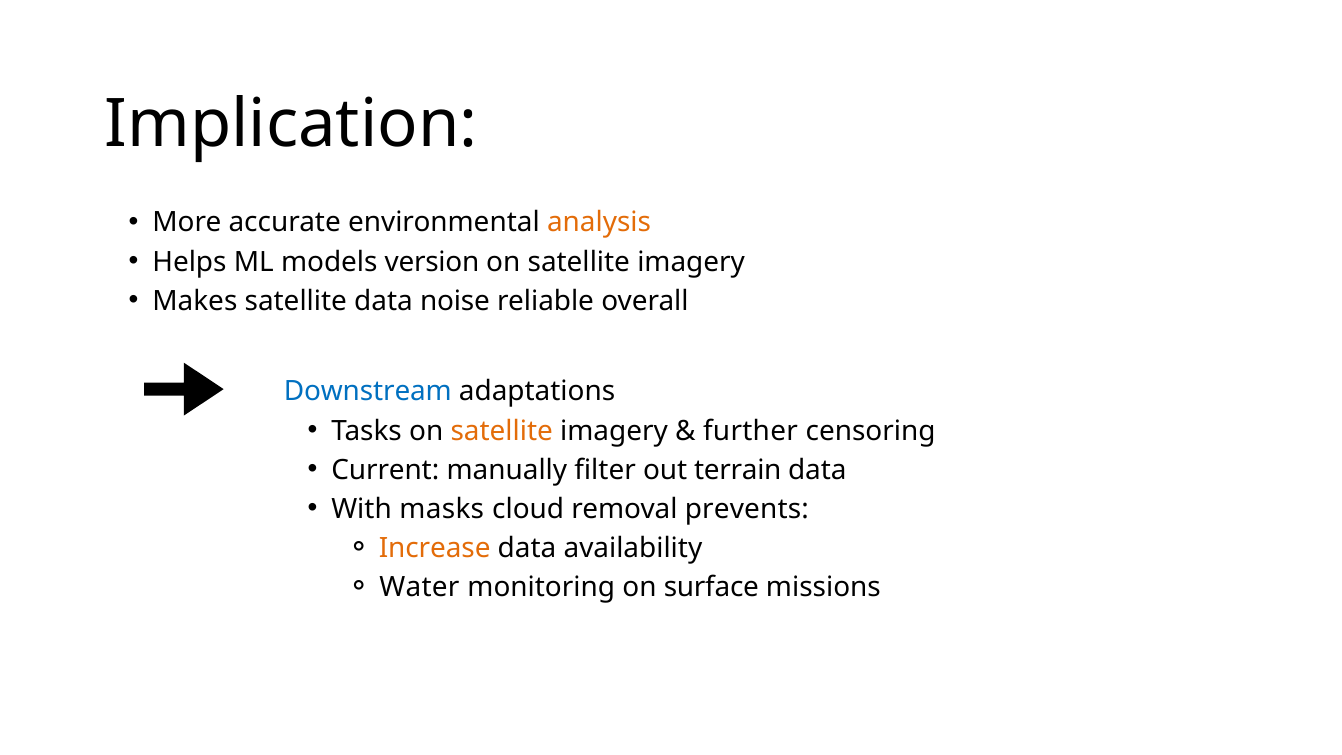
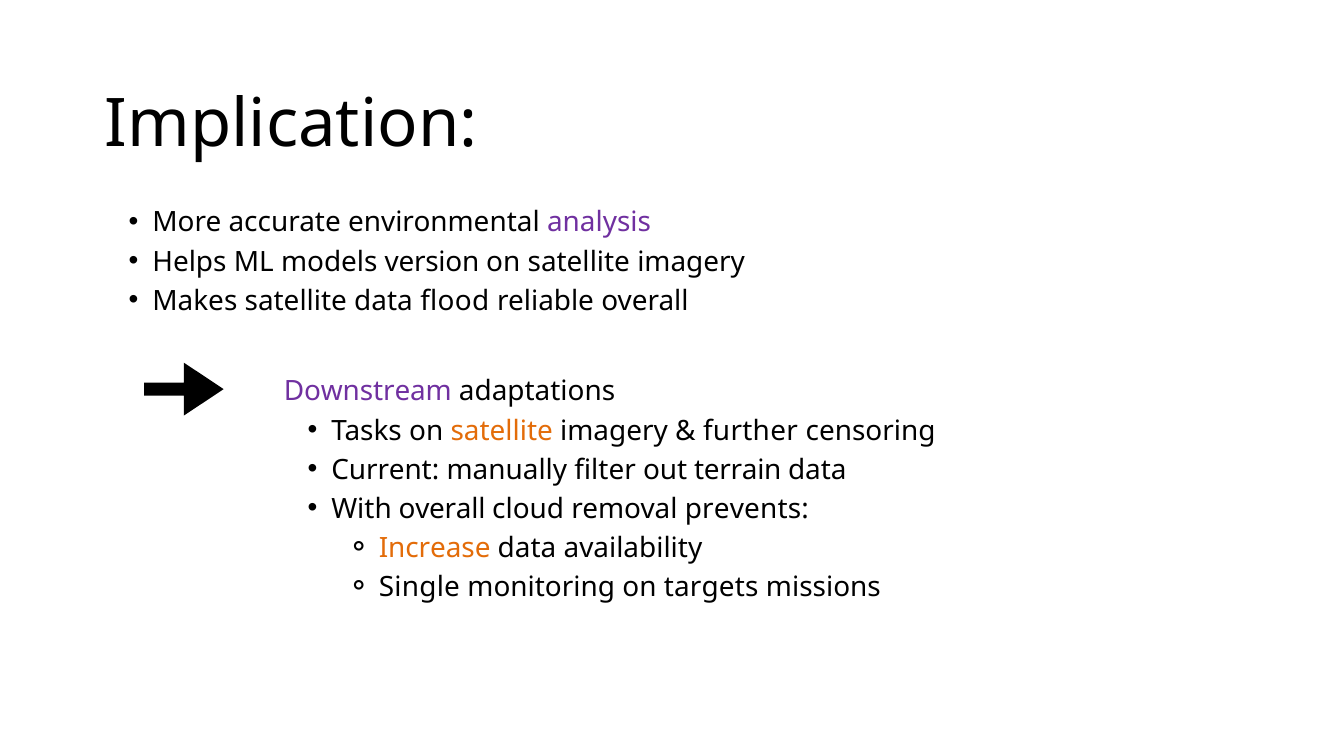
analysis colour: orange -> purple (599, 223)
noise: noise -> flood (455, 301)
Downstream colour: blue -> purple (368, 392)
With masks: masks -> overall (442, 509)
Water: Water -> Single (419, 587)
surface: surface -> targets (711, 587)
